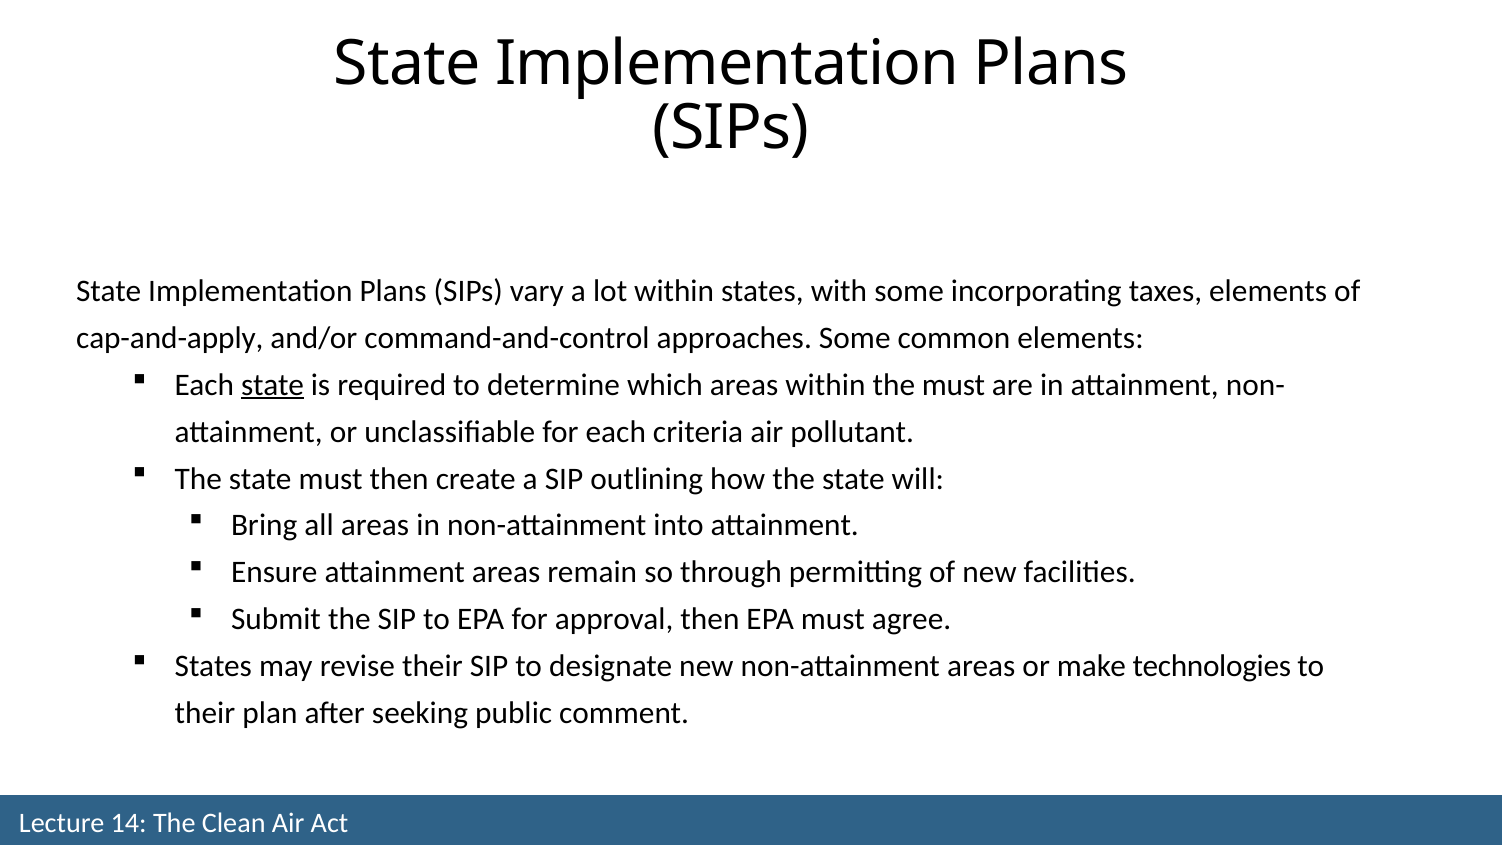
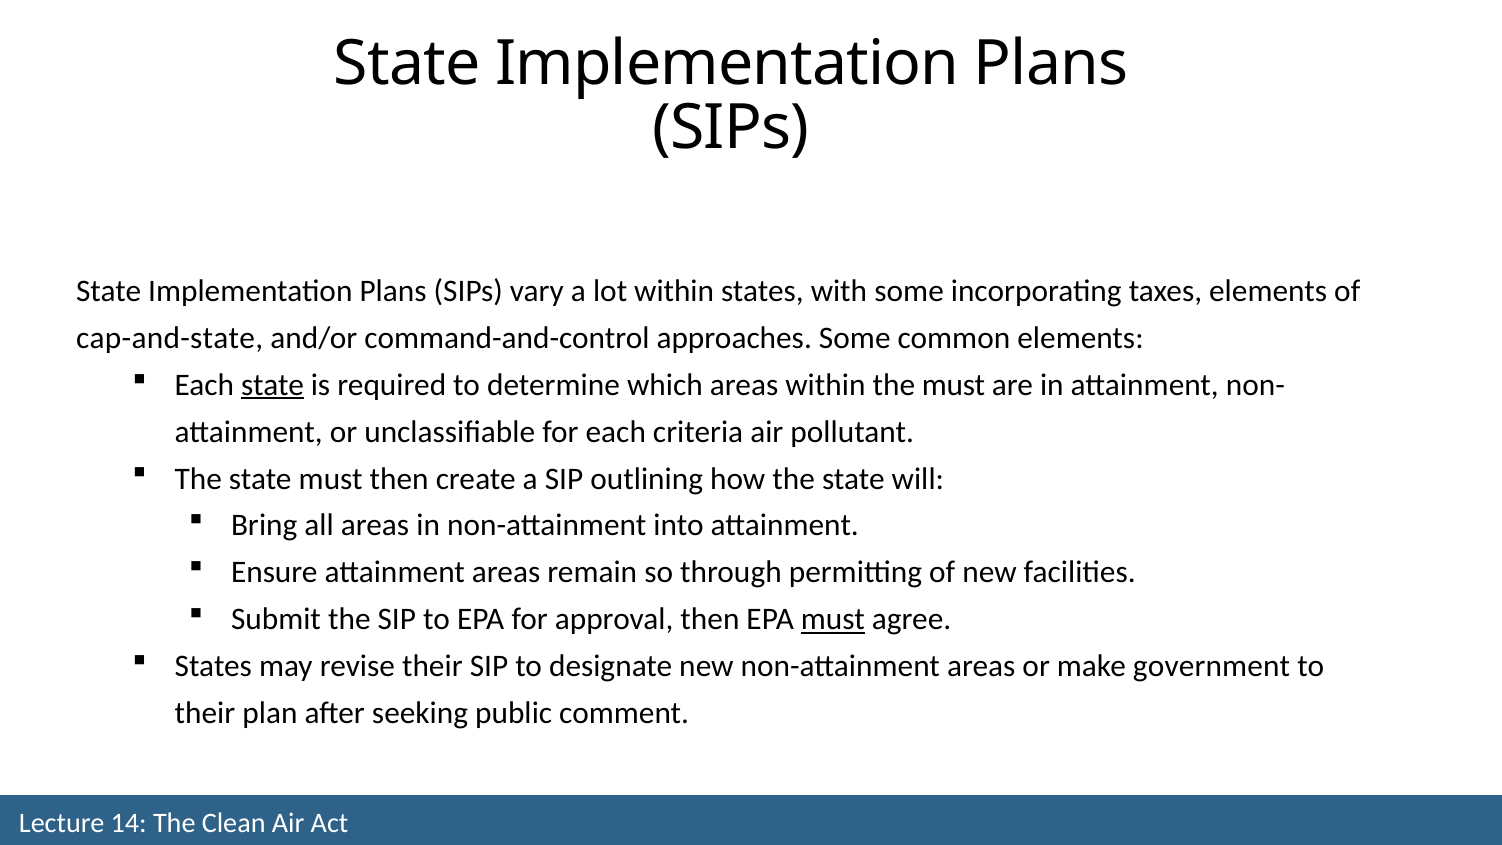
cap-and-apply: cap-and-apply -> cap-and-state (170, 338)
must underline: none -> present (833, 619)
technologies: technologies -> government (1212, 666)
